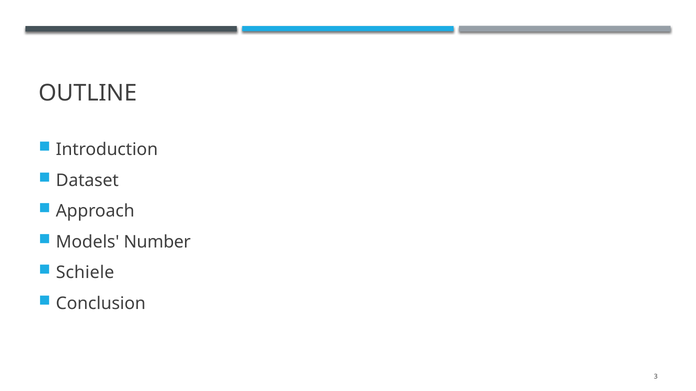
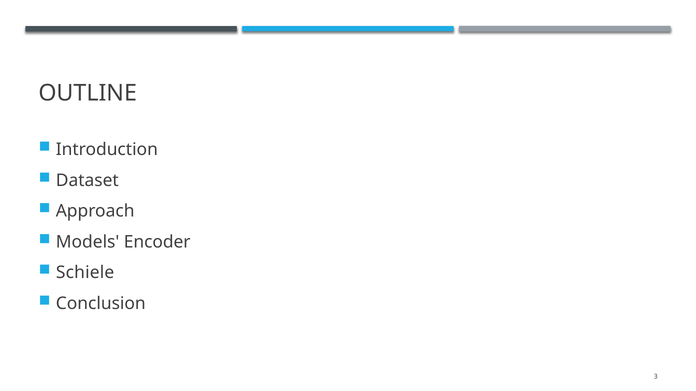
Number: Number -> Encoder (157, 242)
